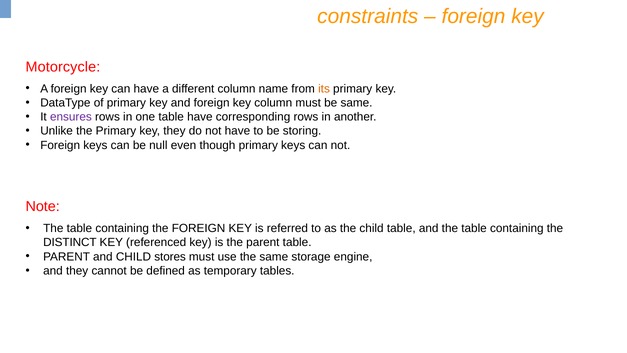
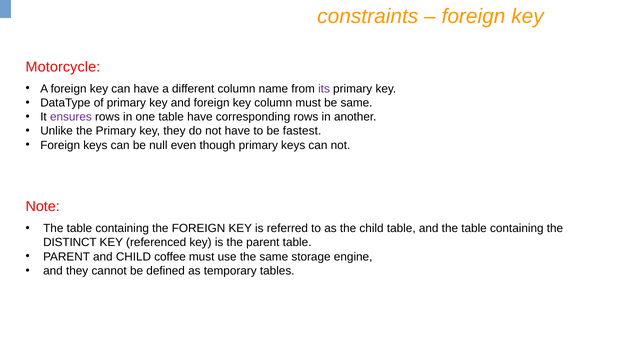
its colour: orange -> purple (324, 89)
storing: storing -> fastest (302, 131)
stores: stores -> coffee (170, 256)
